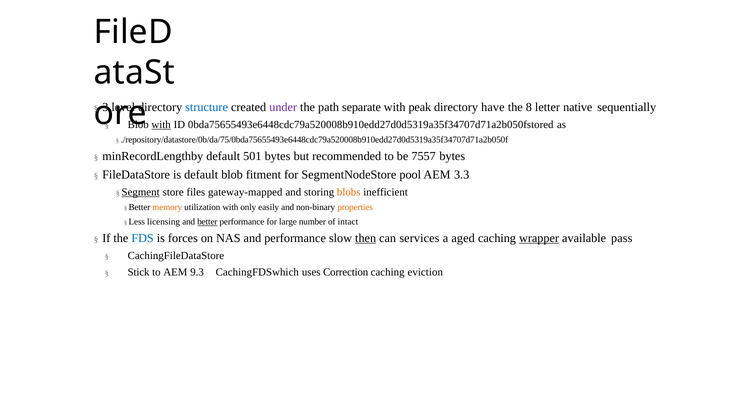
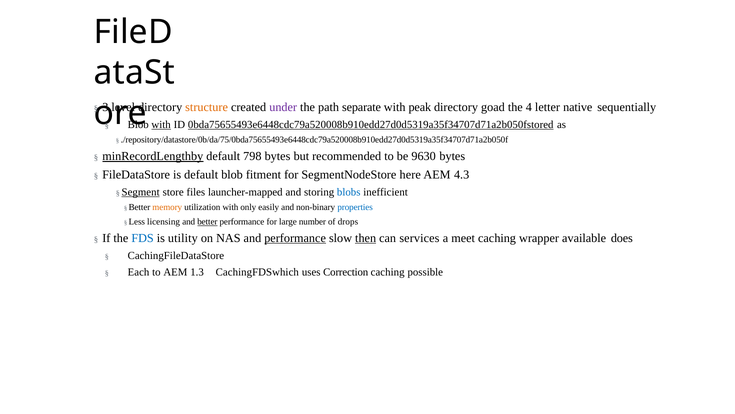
structure colour: blue -> orange (207, 107)
have: have -> goad (493, 107)
8: 8 -> 4 (529, 107)
0bda75655493e6448cdc79a520008b910edd27d0d5319a35f34707d71a2b050fstored underline: none -> present (371, 124)
minRecordLengthby underline: none -> present (153, 156)
501: 501 -> 798 (252, 156)
7557: 7557 -> 9630 (424, 156)
pool: pool -> here (410, 174)
3.3: 3.3 -> 4.3 (462, 174)
gateway-mapped: gateway-mapped -> launcher-mapped (245, 192)
blobs colour: orange -> blue (349, 192)
properties colour: orange -> blue (355, 207)
intact: intact -> drops (348, 221)
forces: forces -> utility (183, 238)
performance underline: none -> present (295, 238)
aged: aged -> meet (463, 238)
wrapper underline: present -> none (539, 238)
pass: pass -> does (622, 238)
Stick: Stick -> Each (139, 272)
9.3: 9.3 -> 1.3 (197, 272)
eviction: eviction -> possible (425, 272)
